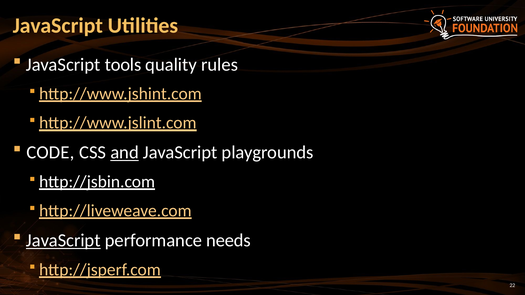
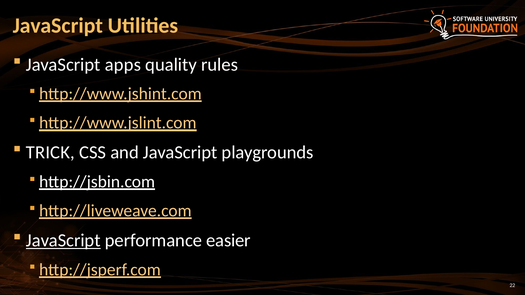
tools: tools -> apps (123, 65)
CODE: CODE -> TRICK (50, 153)
and underline: present -> none (125, 153)
needs: needs -> easier (228, 241)
